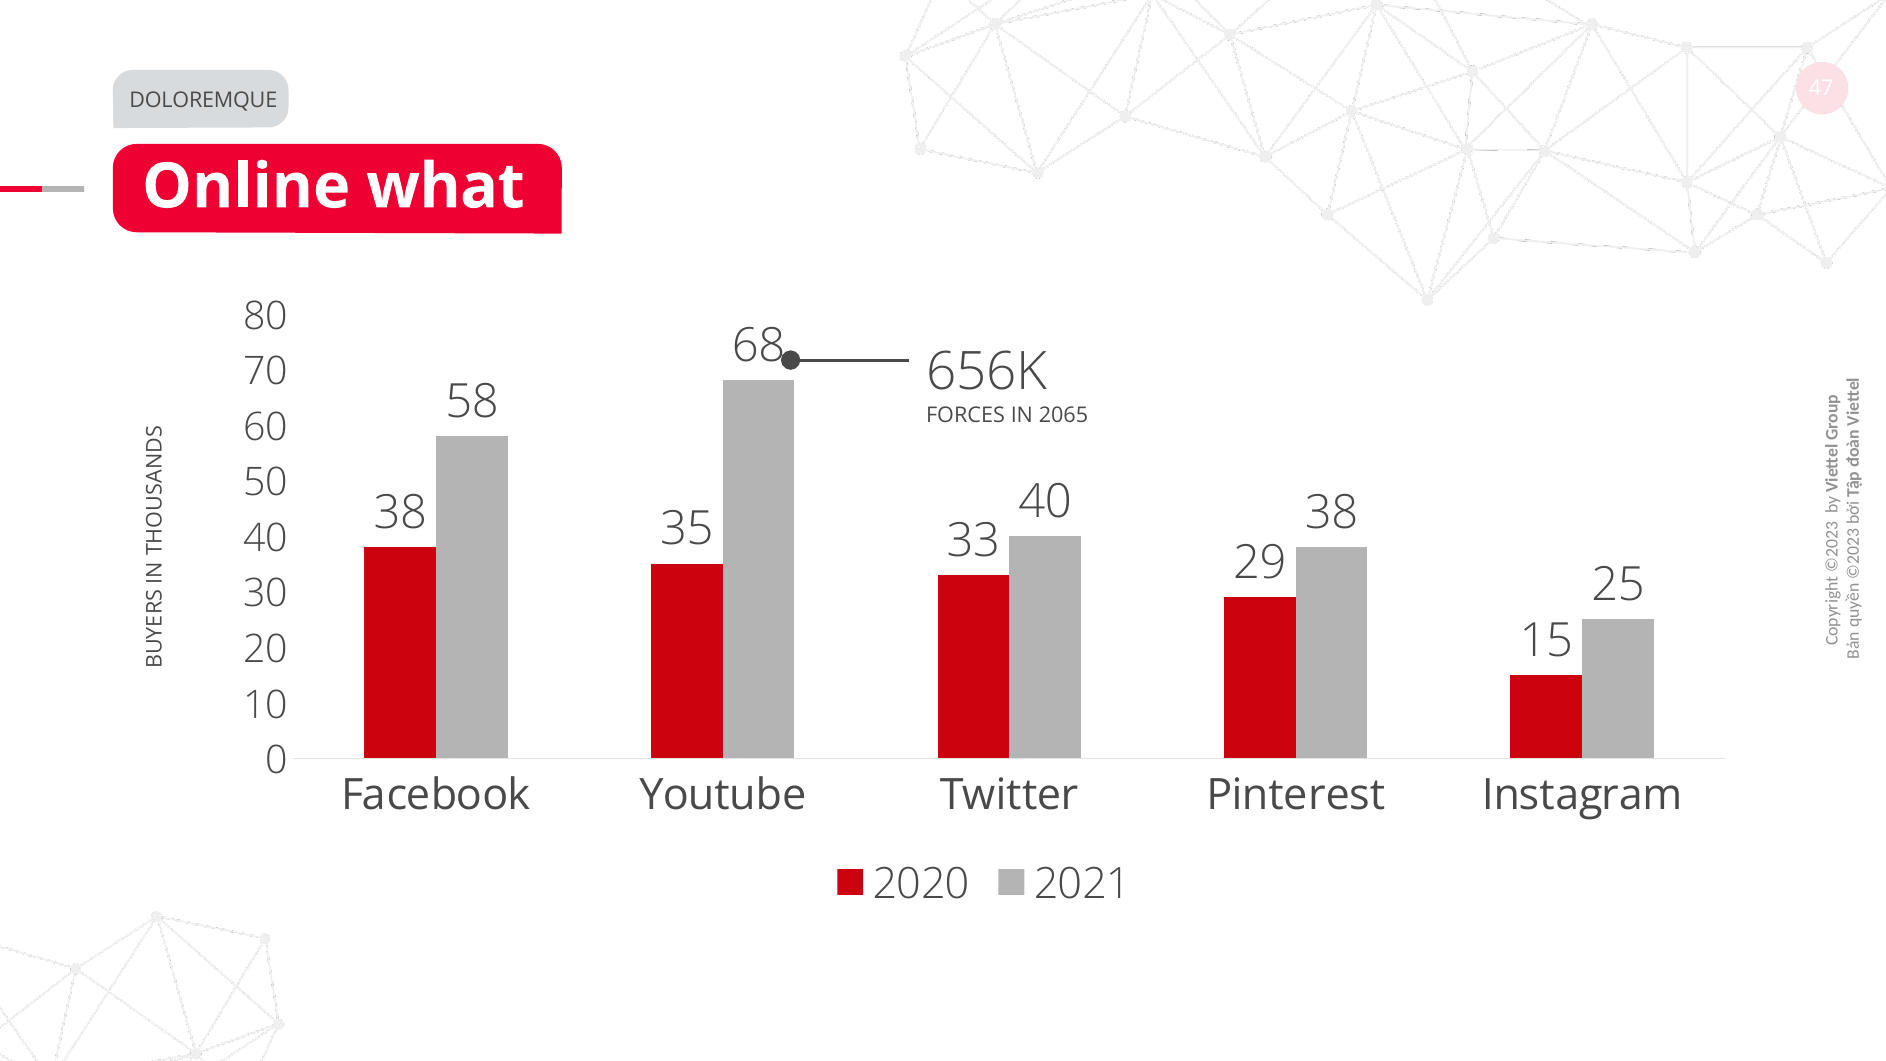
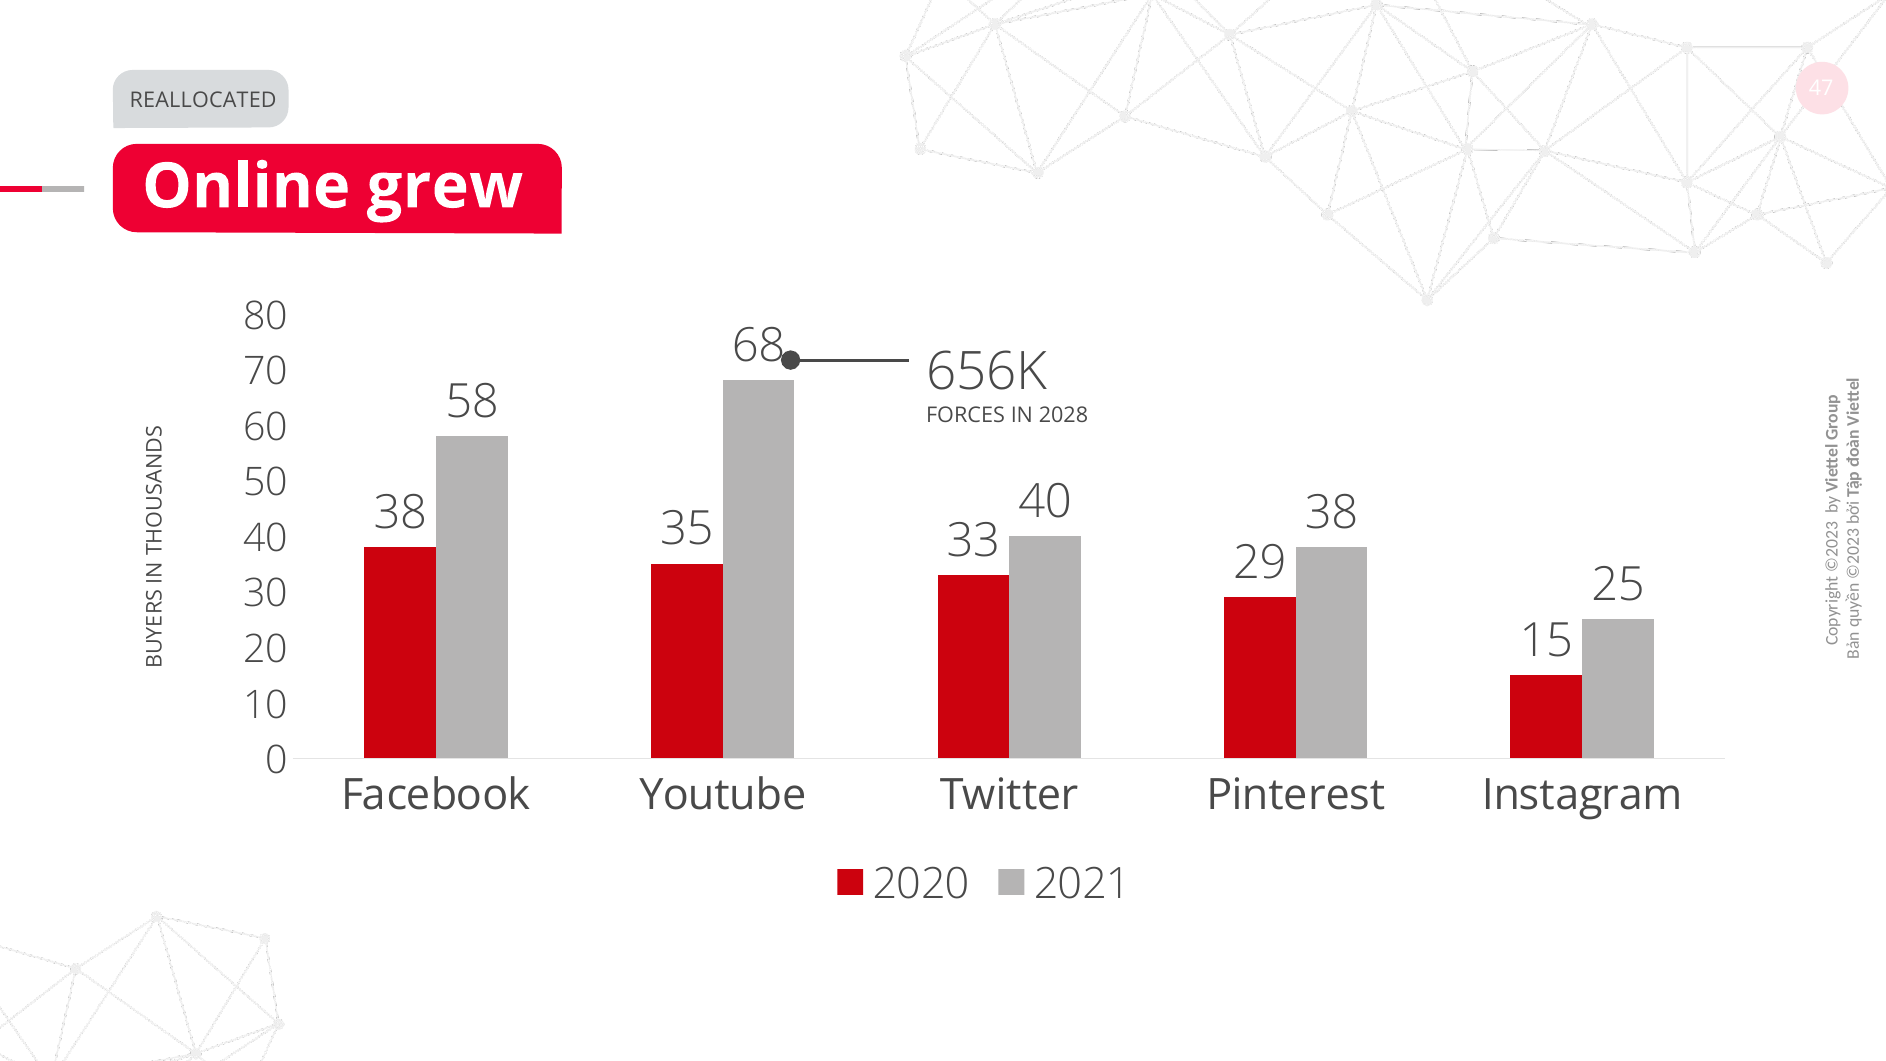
DOLOREMQUE: DOLOREMQUE -> REALLOCATED (203, 100)
what: what -> grew (445, 187)
2065: 2065 -> 2028 (1063, 416)
